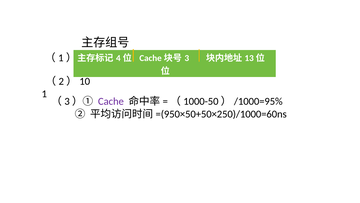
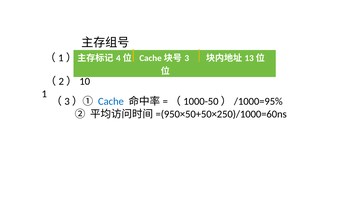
Cache colour: purple -> blue (111, 101)
